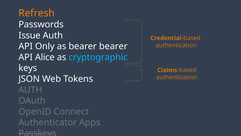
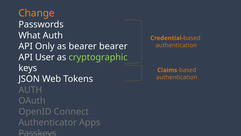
Refresh: Refresh -> Change (37, 13)
Issue: Issue -> What (29, 35)
Alice: Alice -> User (45, 57)
cryptographic colour: light blue -> light green (98, 57)
